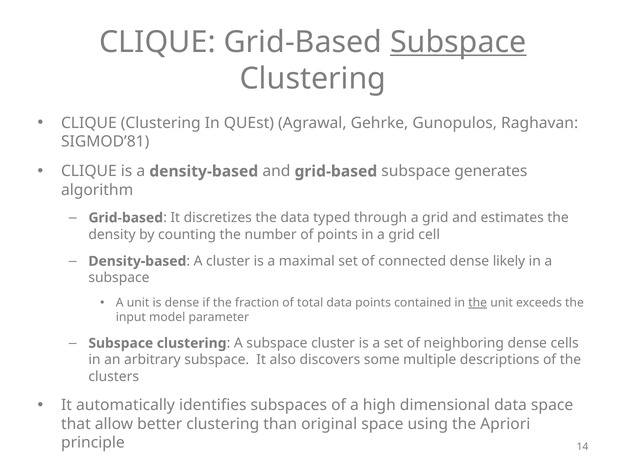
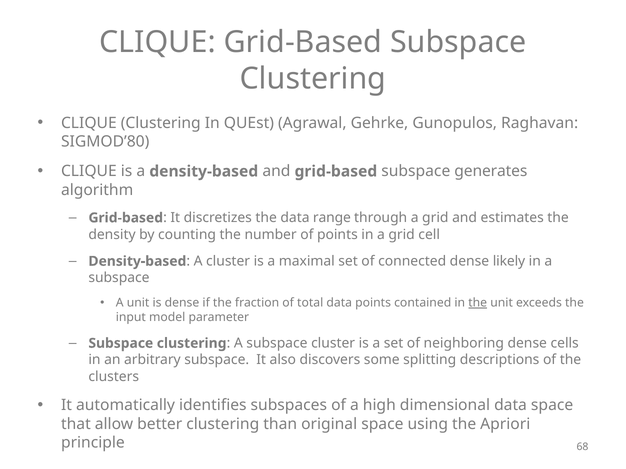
Subspace underline: present -> none (458, 42)
SIGMOD’81: SIGMOD’81 -> SIGMOD’80 (105, 142)
typed: typed -> range (332, 218)
multiple: multiple -> splitting (430, 360)
14: 14 -> 68 (582, 448)
